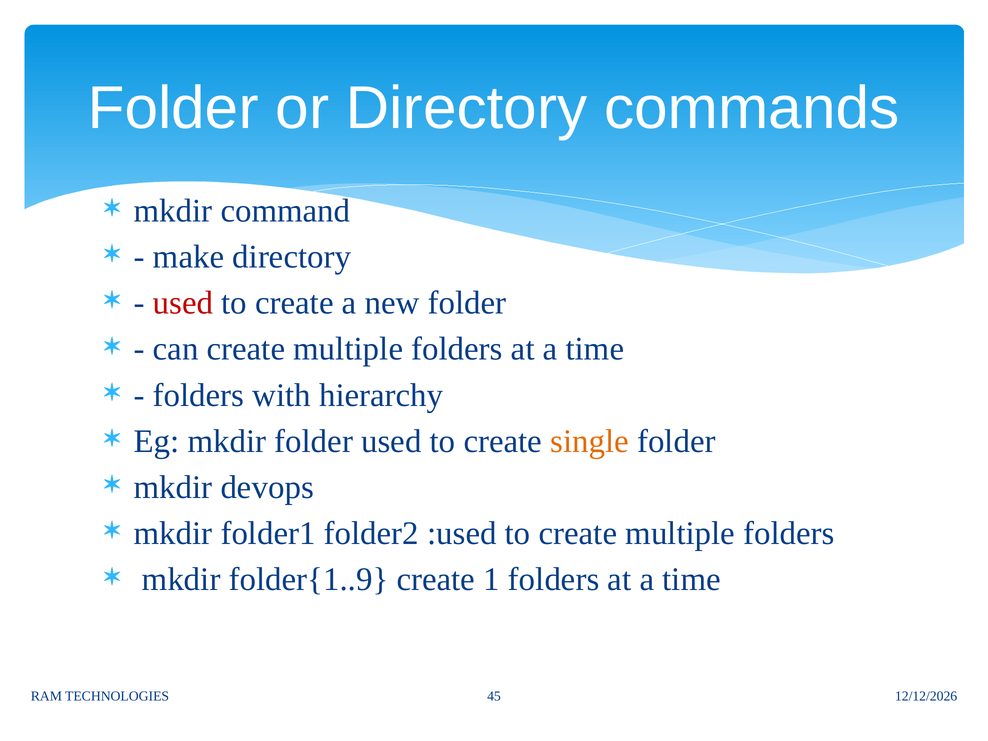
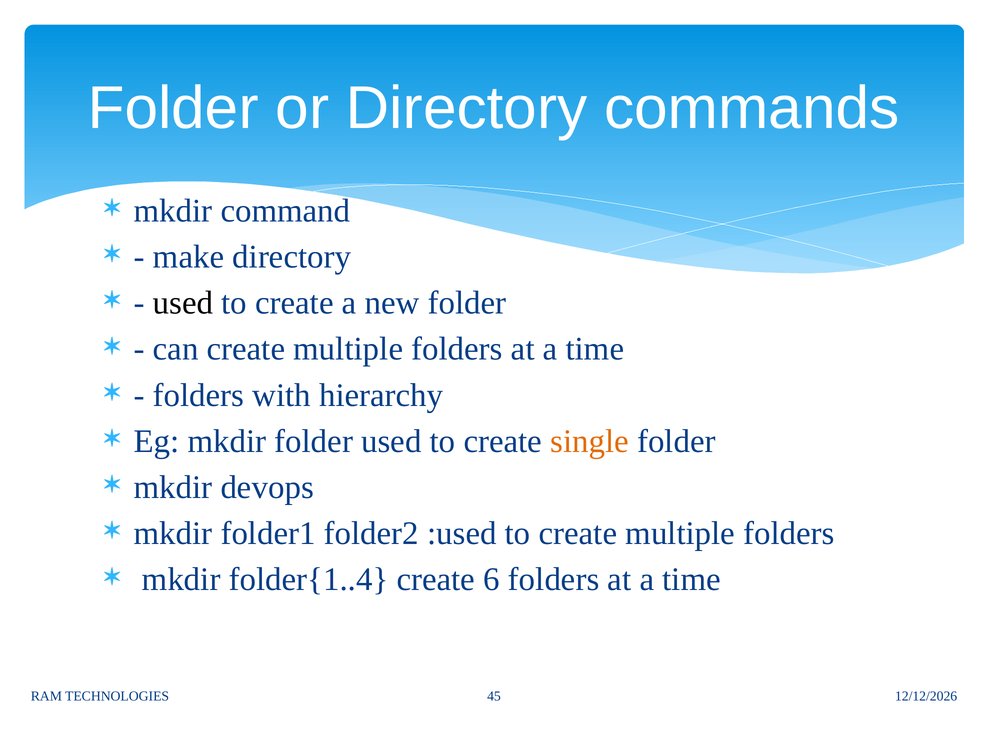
used colour: red -> black (183, 303)
folder{1..9: folder{1..9 -> folder{1..4 (309, 580)
1: 1 -> 6 (491, 580)
